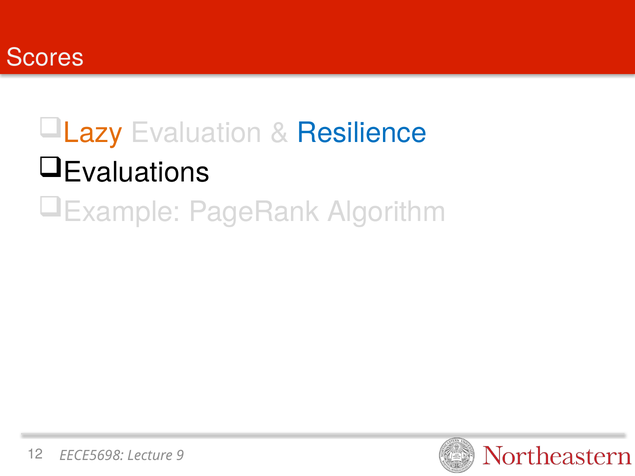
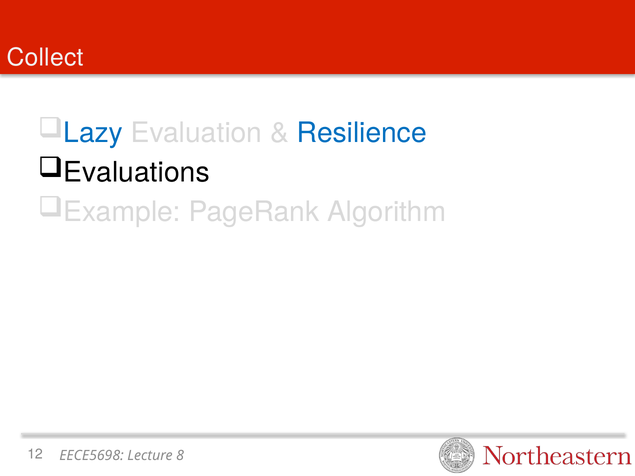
Scores: Scores -> Collect (45, 58)
Lazy colour: orange -> blue (93, 133)
9: 9 -> 8 (180, 456)
